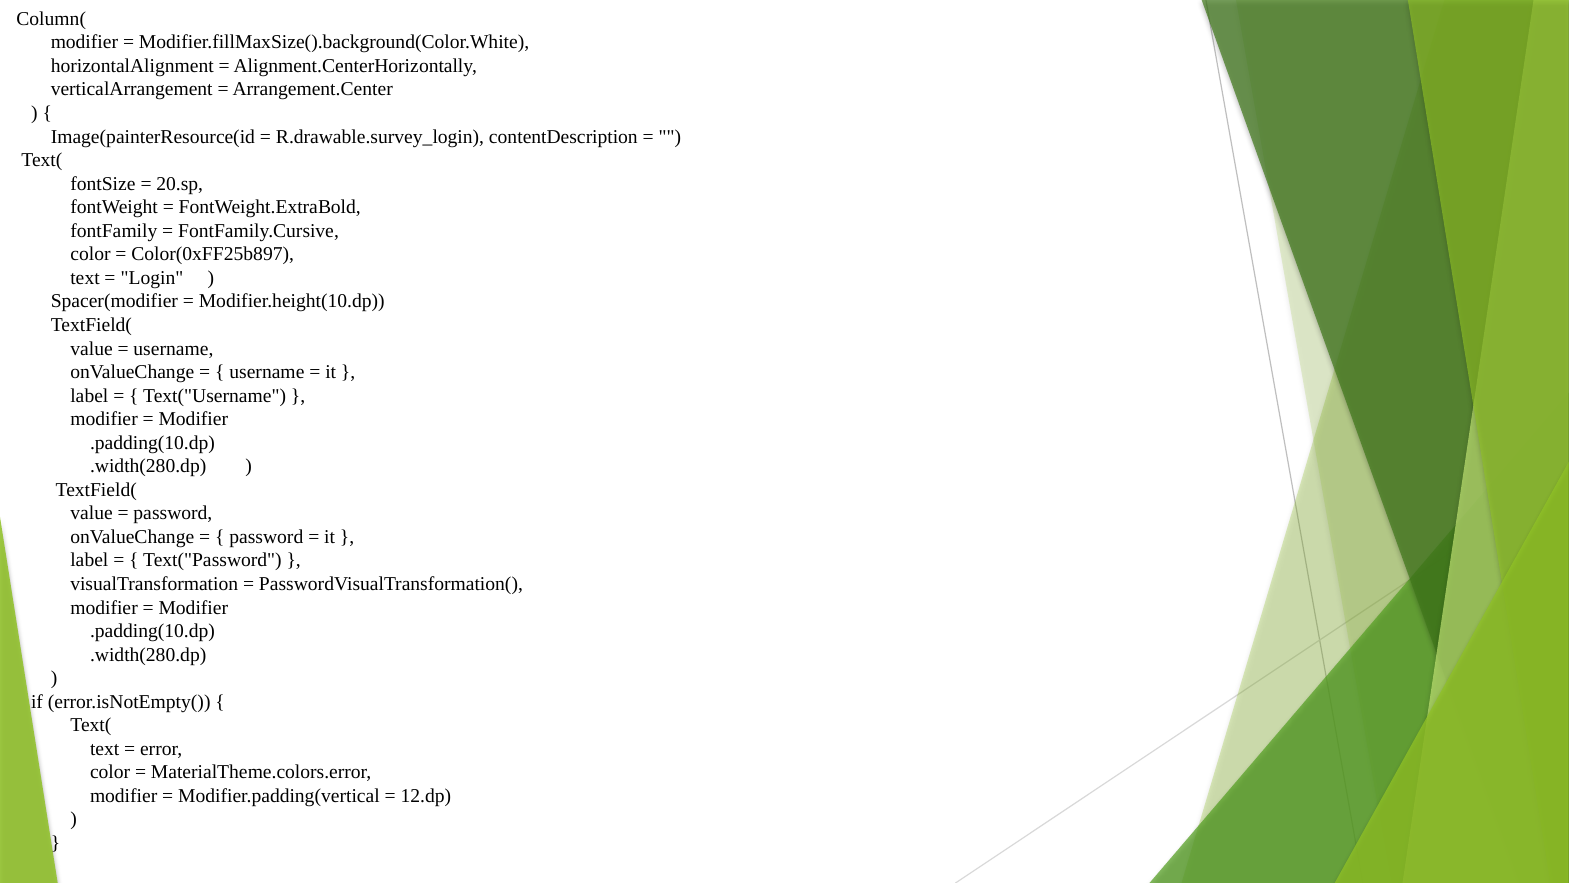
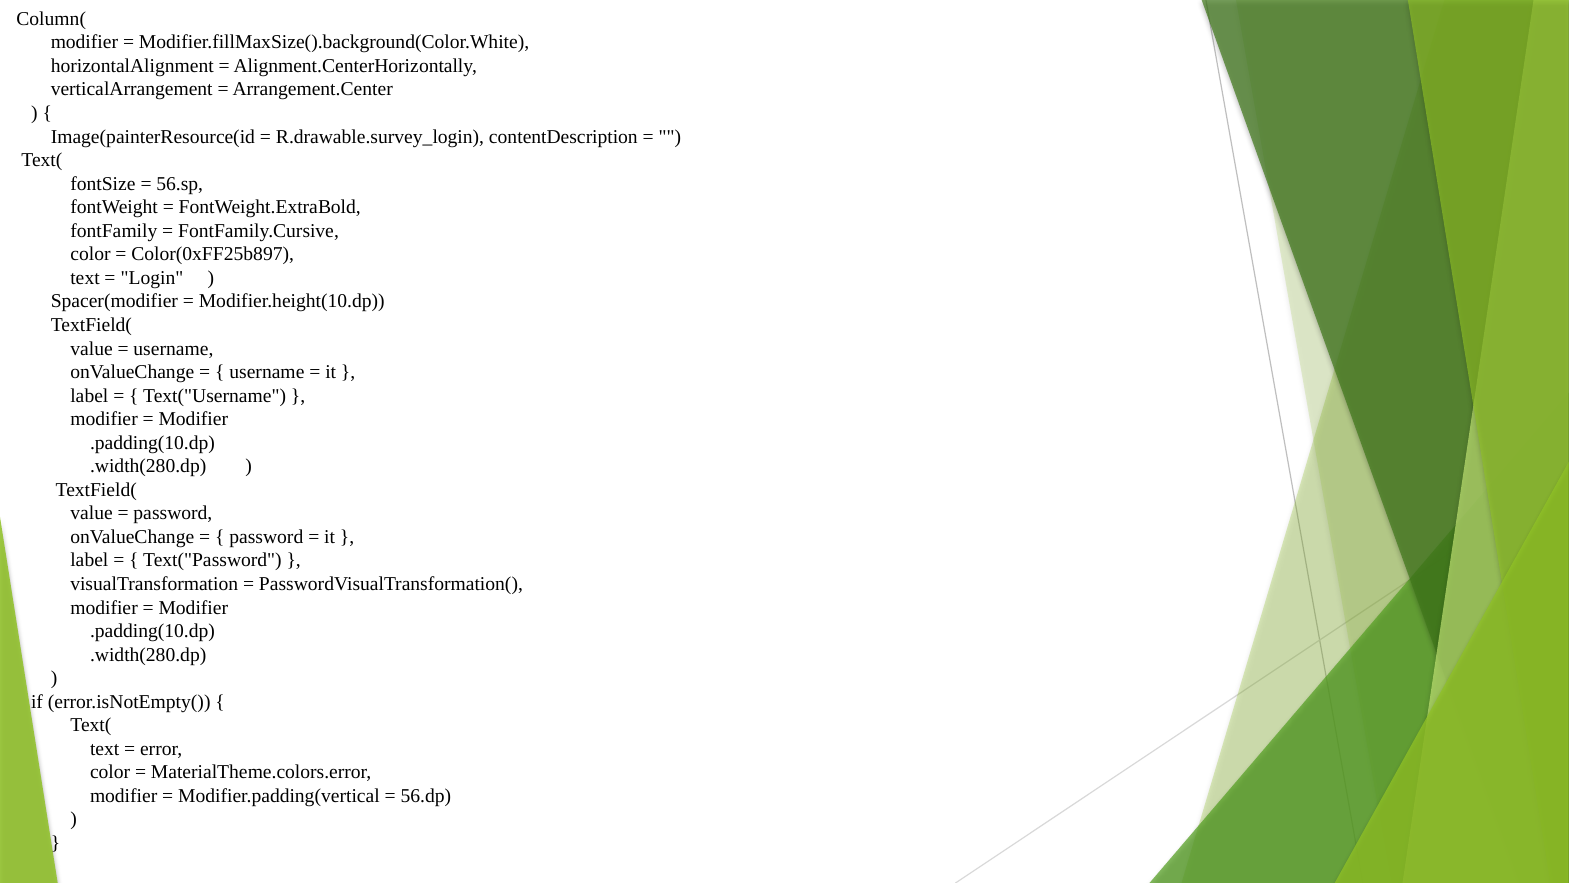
20.sp: 20.sp -> 56.sp (180, 184)
12.dp: 12.dp -> 56.dp (426, 796)
